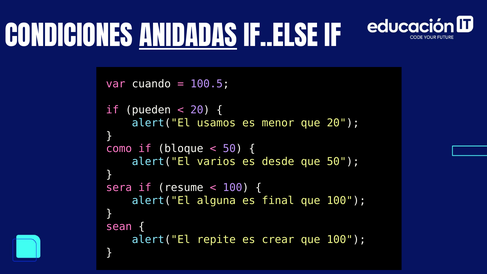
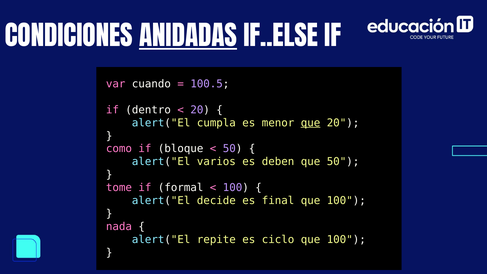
pueden: pueden -> dentro (148, 110)
usamos: usamos -> cumpla (216, 123)
que underline: none -> present (311, 123)
desde: desde -> deben (278, 162)
sera: sera -> tome (119, 188)
resume: resume -> formal (181, 188)
alguna: alguna -> decide (216, 201)
sean: sean -> nada (119, 227)
crear: crear -> ciclo (278, 240)
